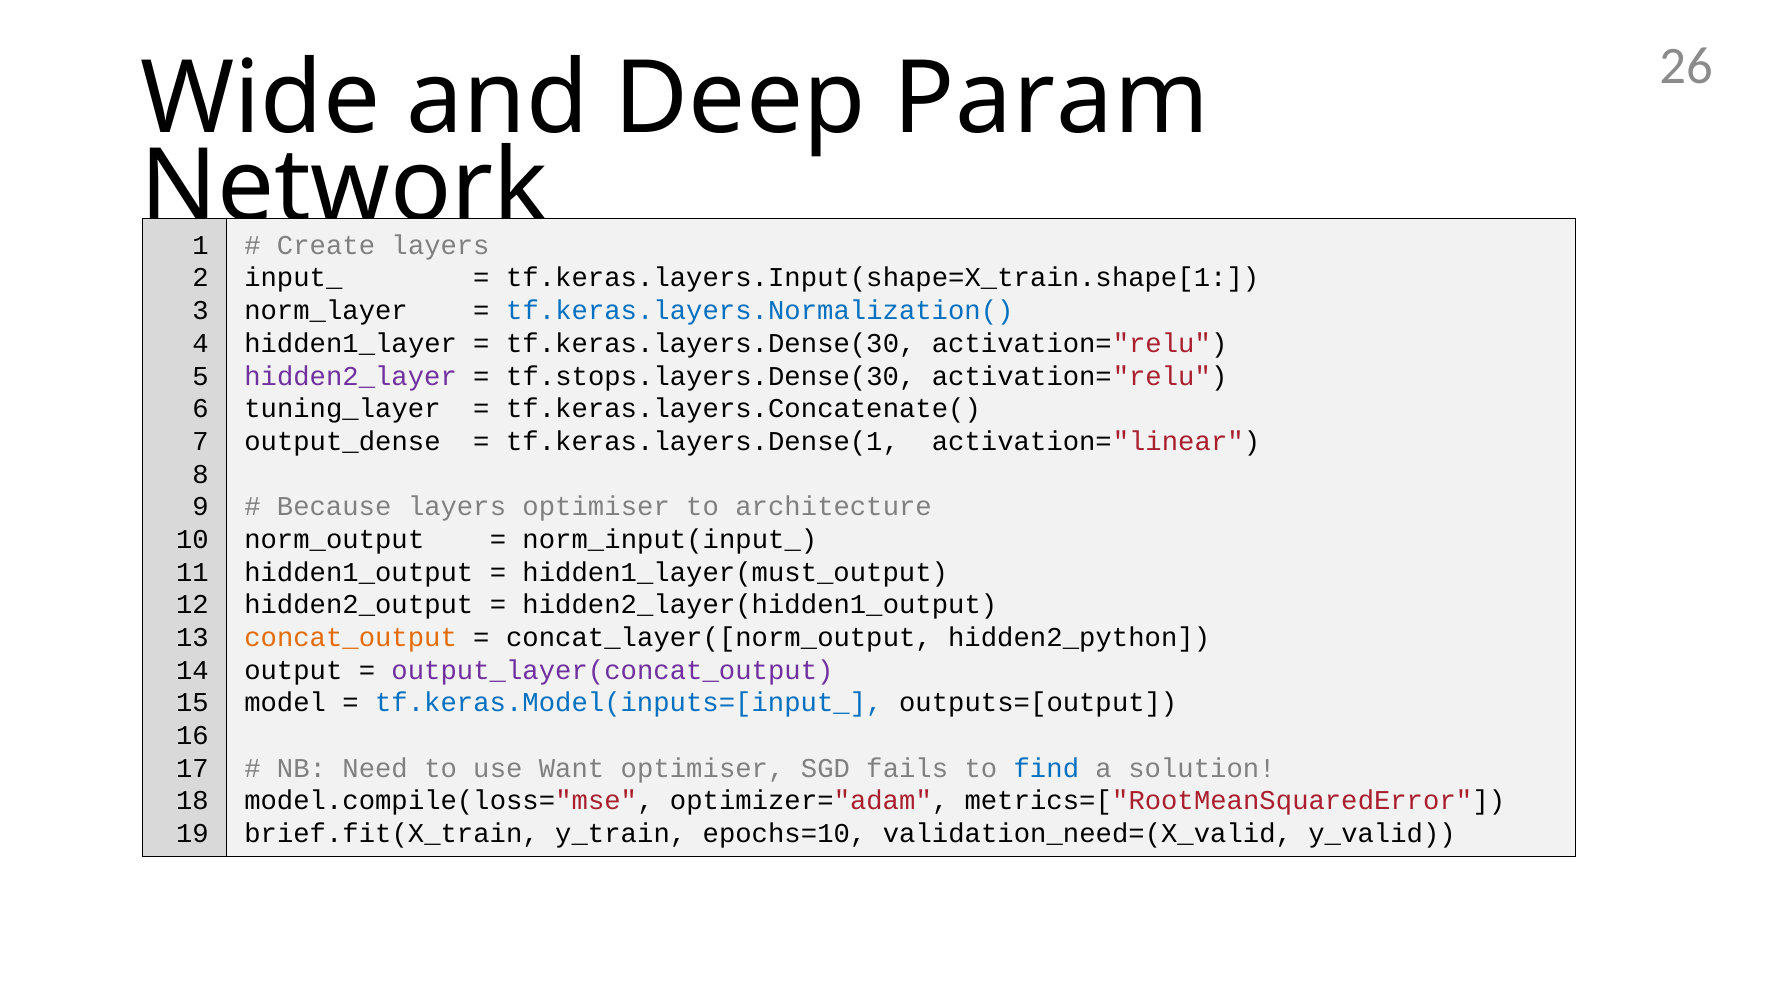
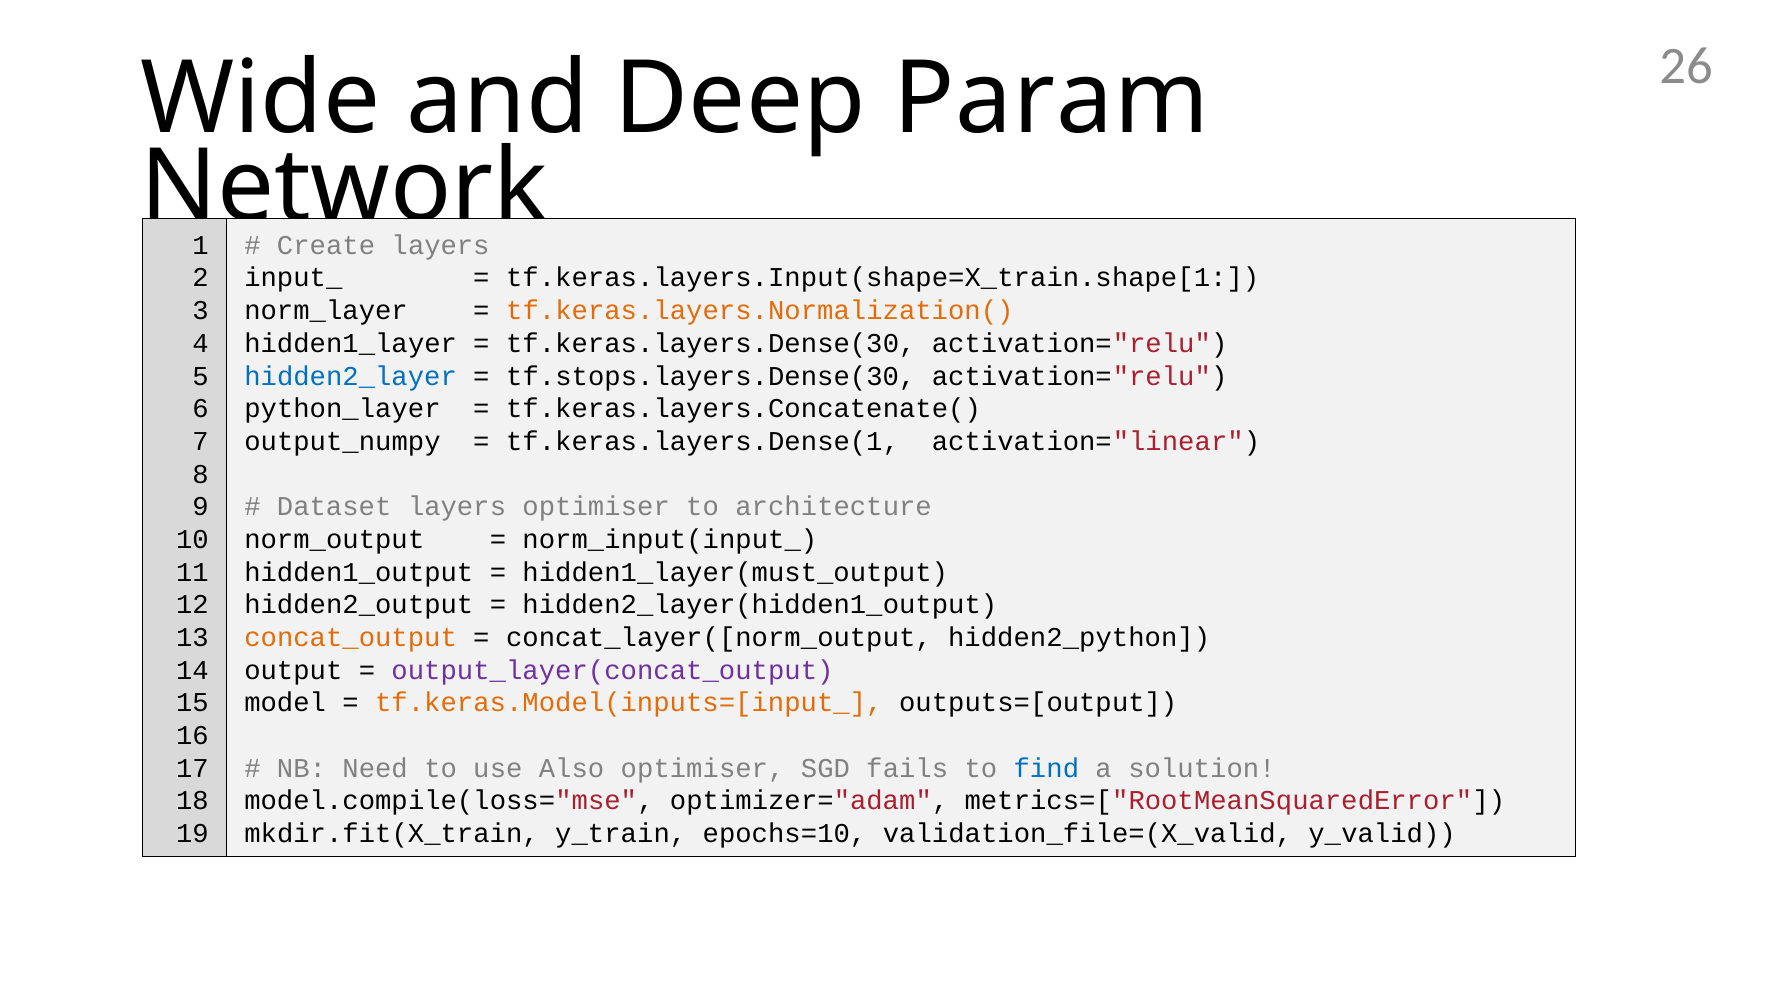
tf.keras.layers.Normalization( colour: blue -> orange (760, 311)
hidden2_layer colour: purple -> blue (351, 376)
tuning_layer: tuning_layer -> python_layer (342, 409)
output_dense: output_dense -> output_numpy (342, 441)
Because: Because -> Dataset (334, 507)
tf.keras.Model(inputs=[input_ colour: blue -> orange (629, 703)
Want: Want -> Also (572, 768)
brief.fit(X_train: brief.fit(X_train -> mkdir.fit(X_train (392, 833)
validation_need=(X_valid: validation_need=(X_valid -> validation_file=(X_valid (1087, 833)
